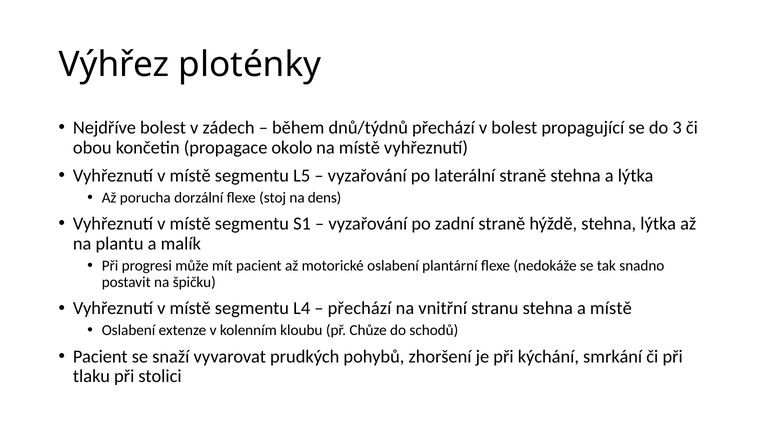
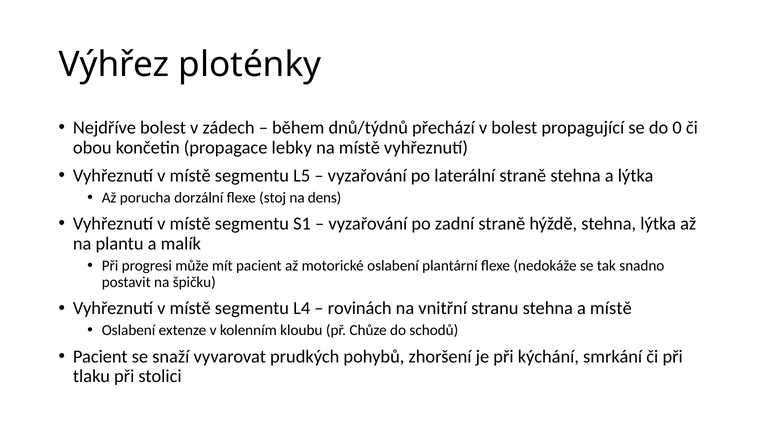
3: 3 -> 0 (677, 128)
okolo: okolo -> lebky (292, 148)
přechází: přechází -> rovinách (360, 308)
